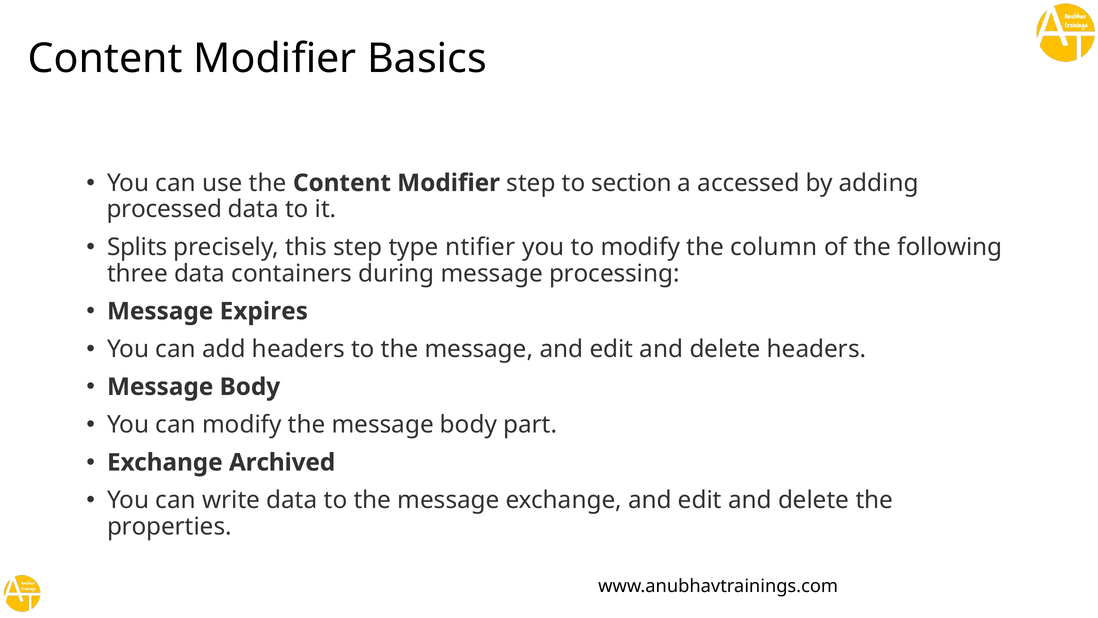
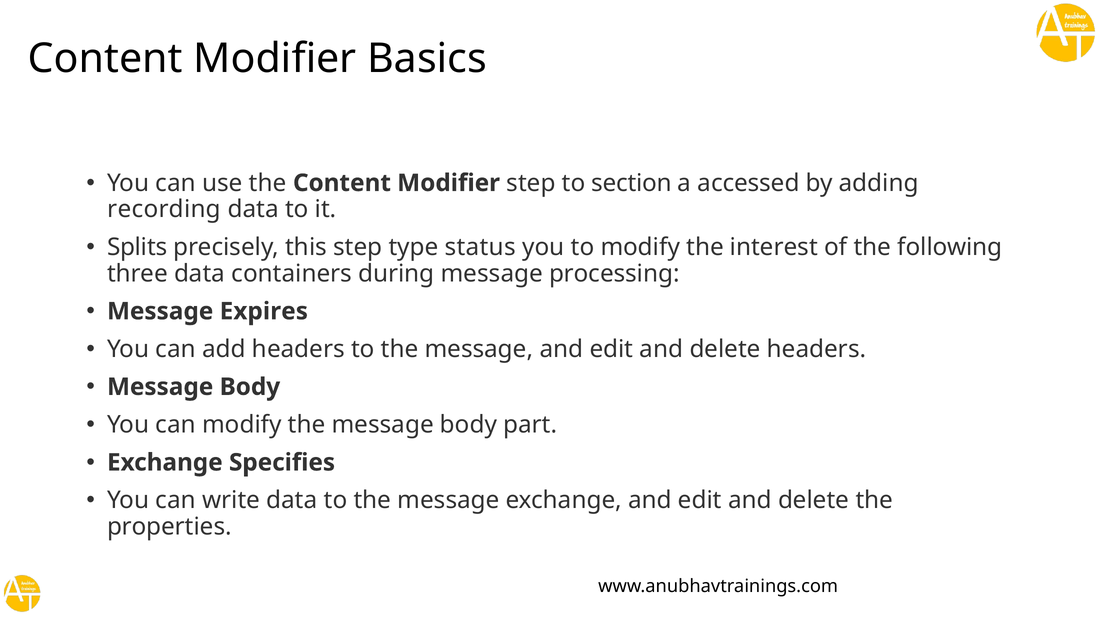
processed: processed -> recording (164, 209)
ntifier: ntifier -> status (480, 247)
column: column -> interest (774, 247)
Archived: Archived -> Specifies (282, 462)
